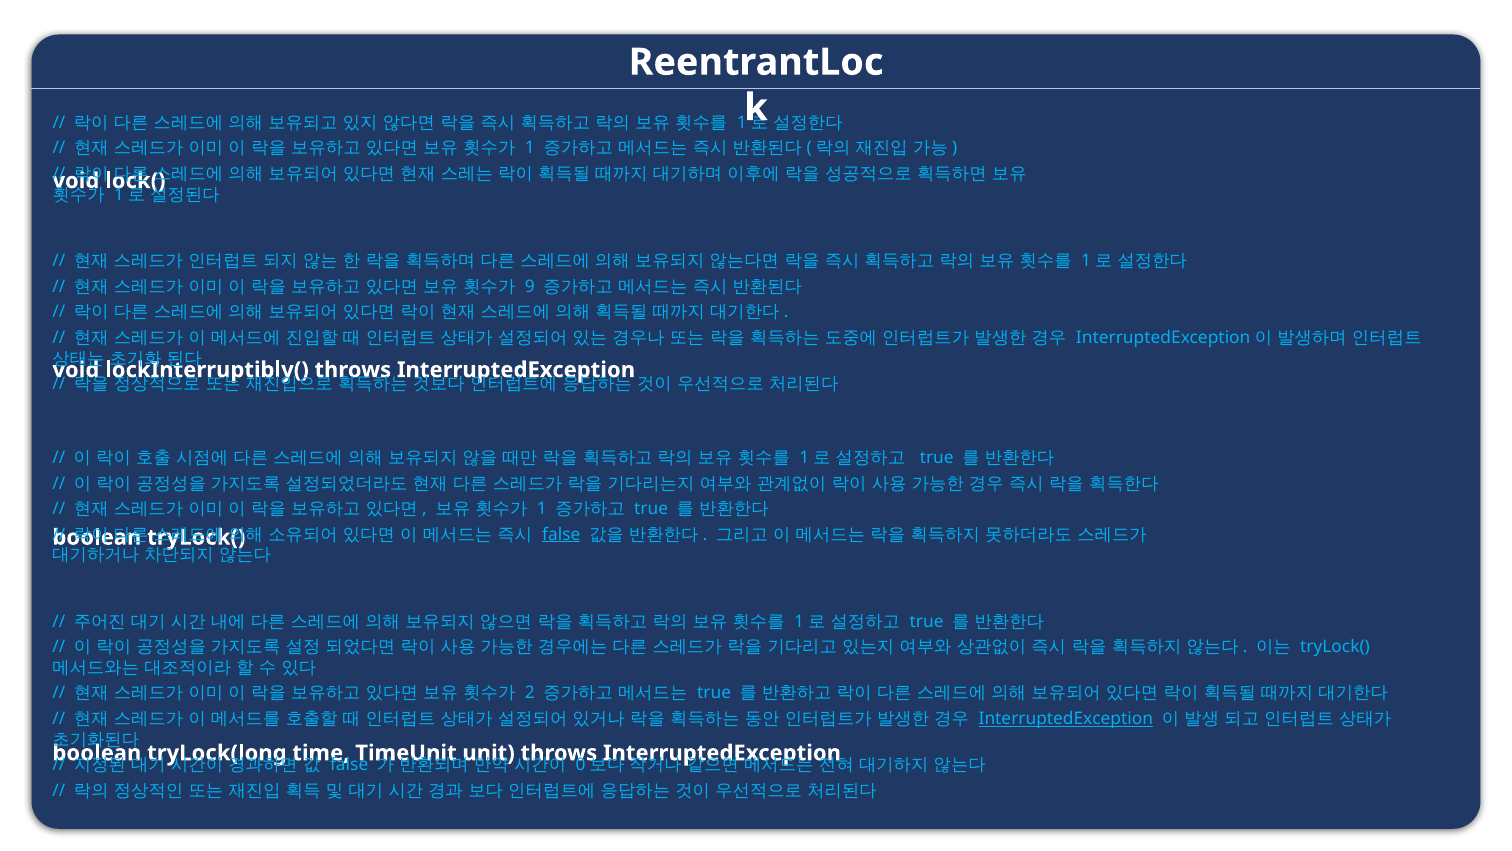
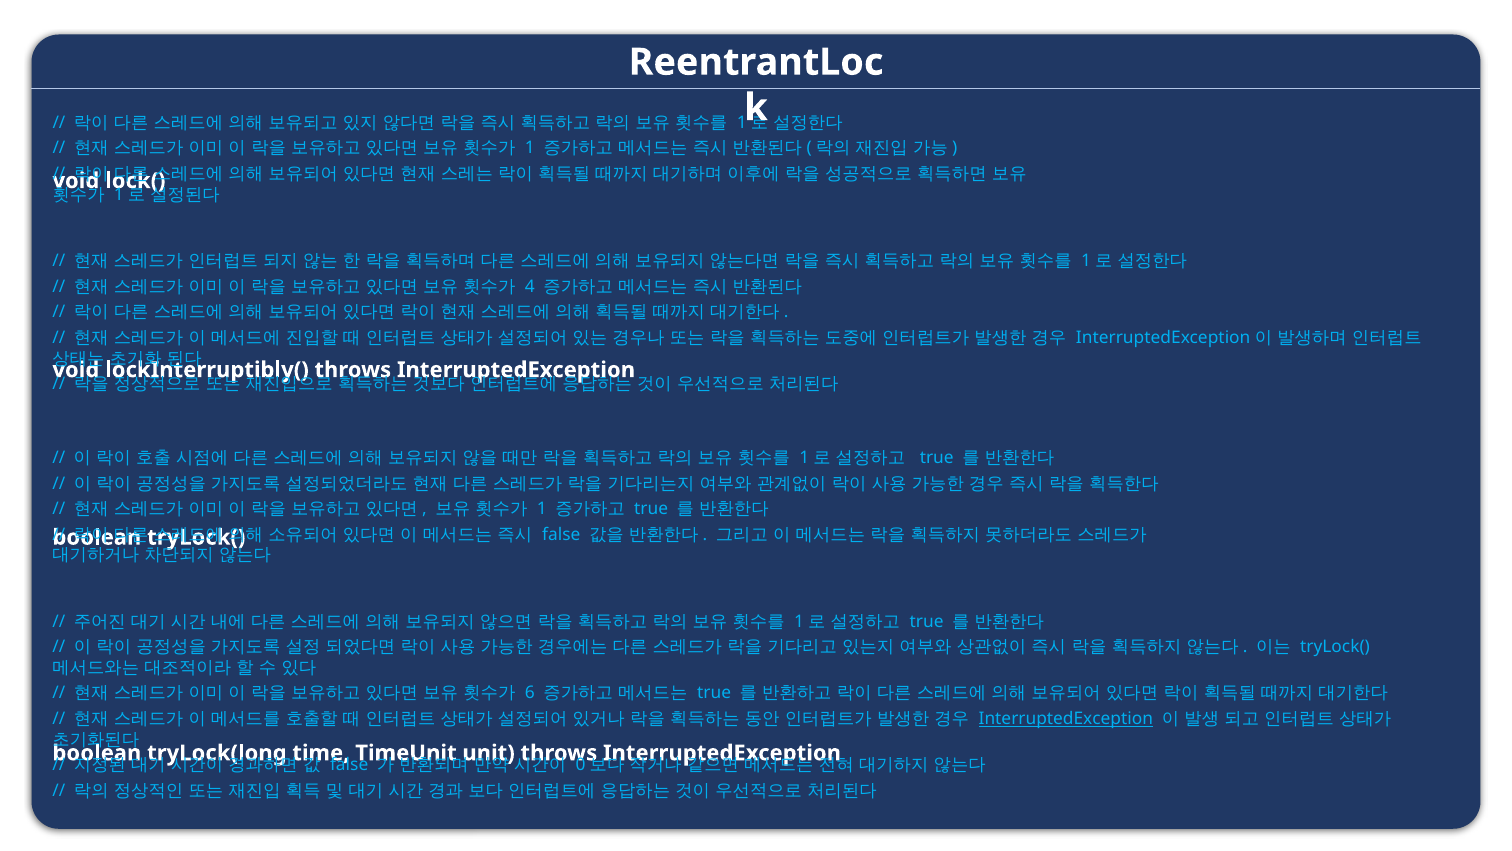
9: 9 -> 4 (530, 286)
false underline: present -> none (561, 534)
2: 2 -> 6 (530, 693)
